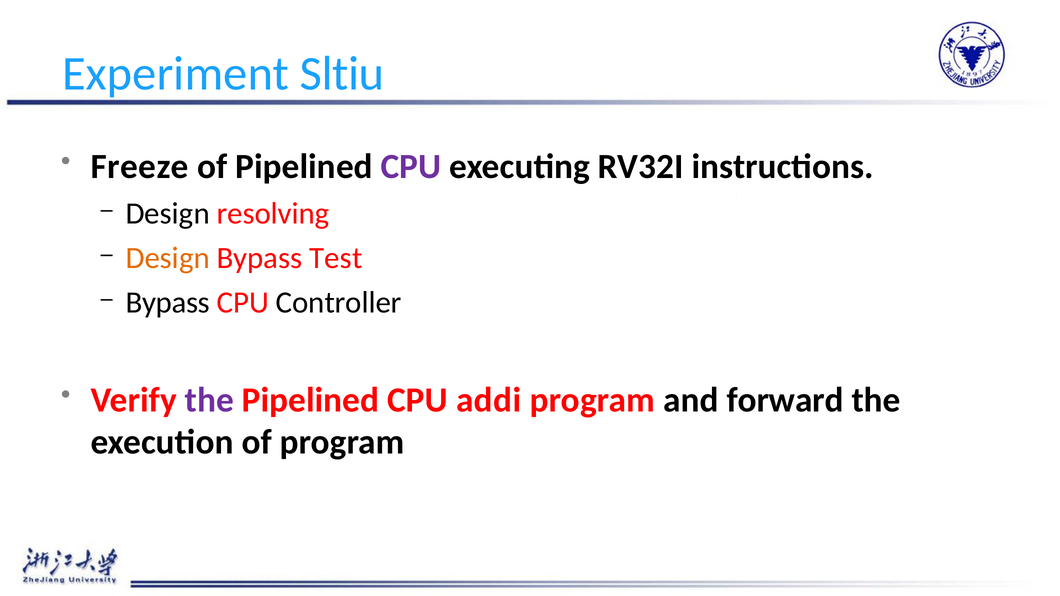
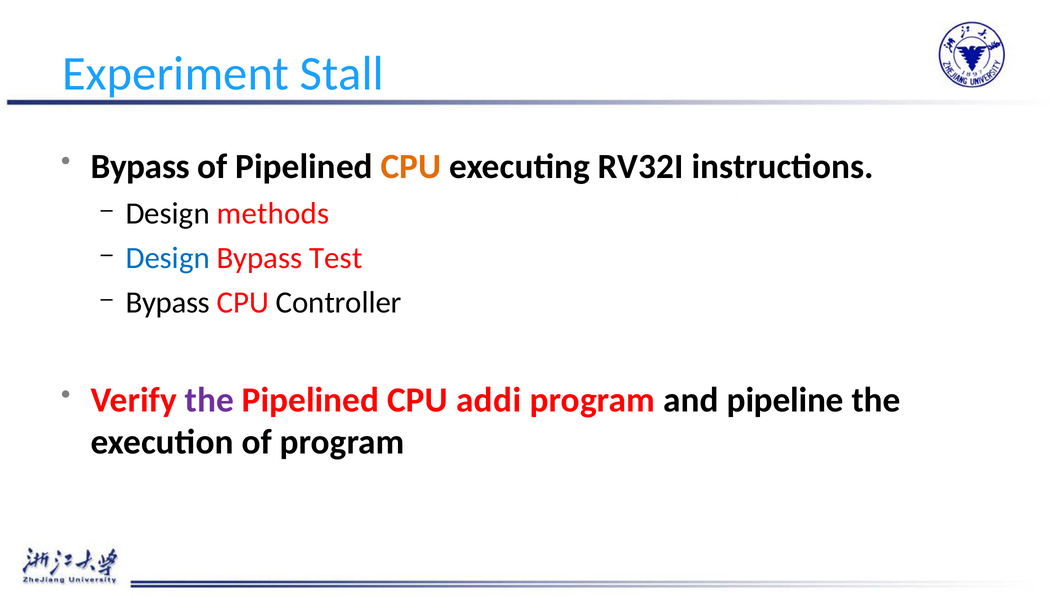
Sltiu: Sltiu -> Stall (342, 74)
Freeze: Freeze -> Bypass (140, 167)
CPU colour: purple -> orange (411, 167)
resolving: resolving -> methods (273, 214)
Design colour: orange -> blue (168, 258)
forward: forward -> pipeline (785, 400)
